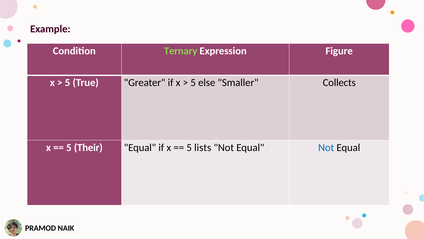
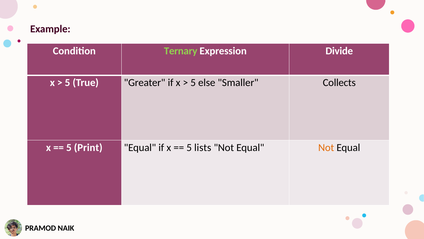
Figure: Figure -> Divide (339, 51)
Their: Their -> Print (88, 147)
Not colour: blue -> orange (326, 147)
